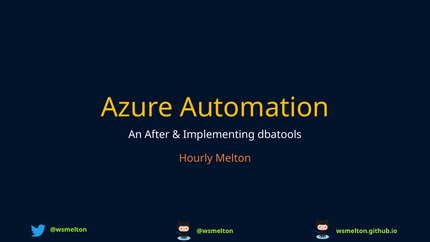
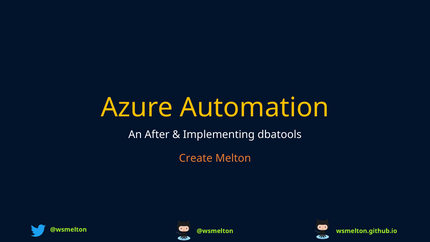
Hourly: Hourly -> Create (196, 158)
